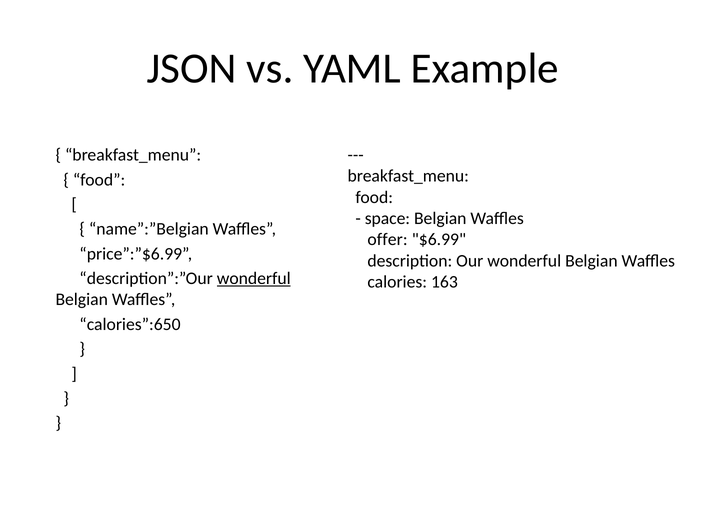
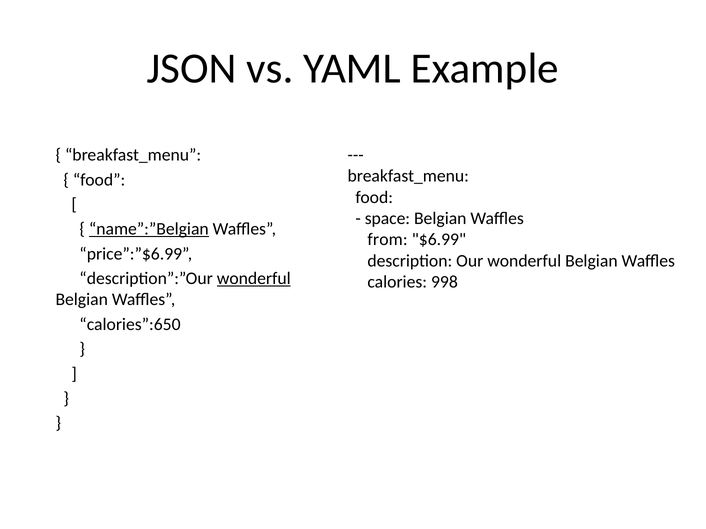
name”:”Belgian underline: none -> present (149, 229)
offer: offer -> from (388, 240)
163: 163 -> 998 (444, 282)
